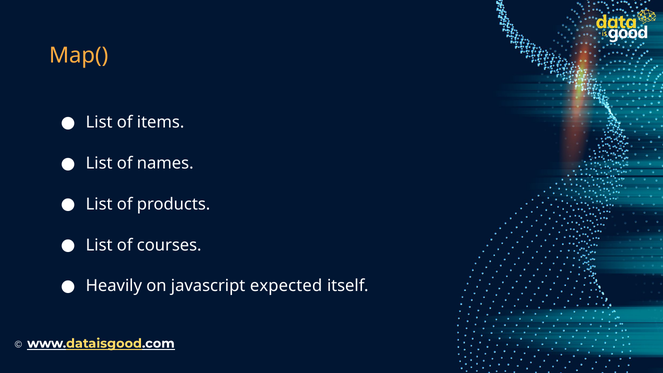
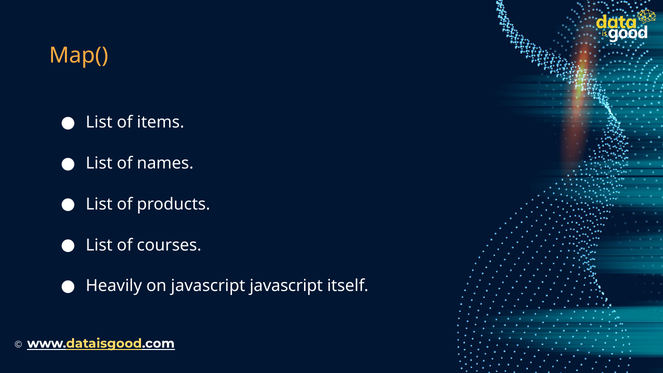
javascript expected: expected -> javascript (286, 286)
